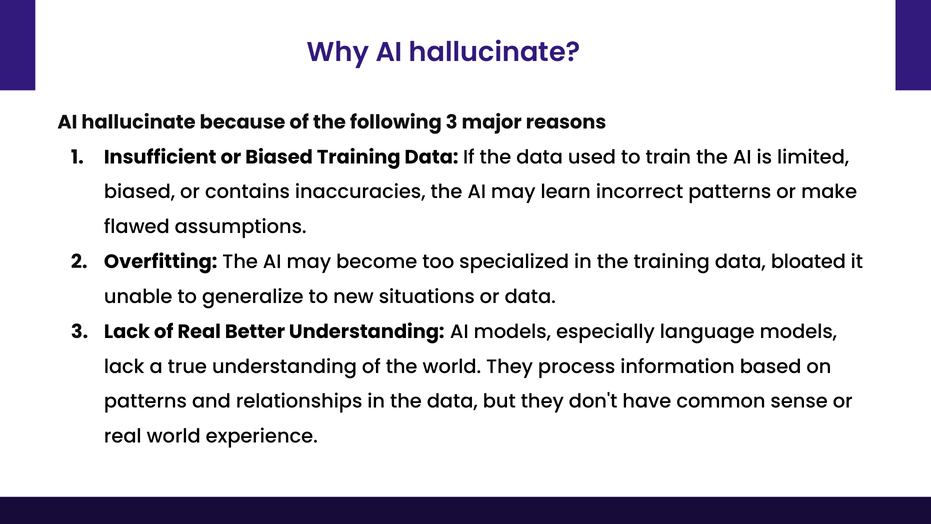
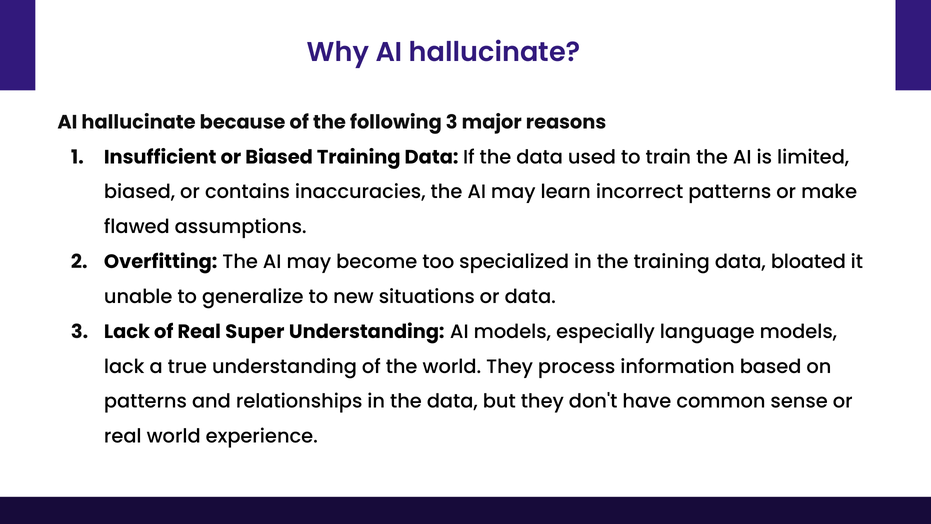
Better: Better -> Super (255, 332)
